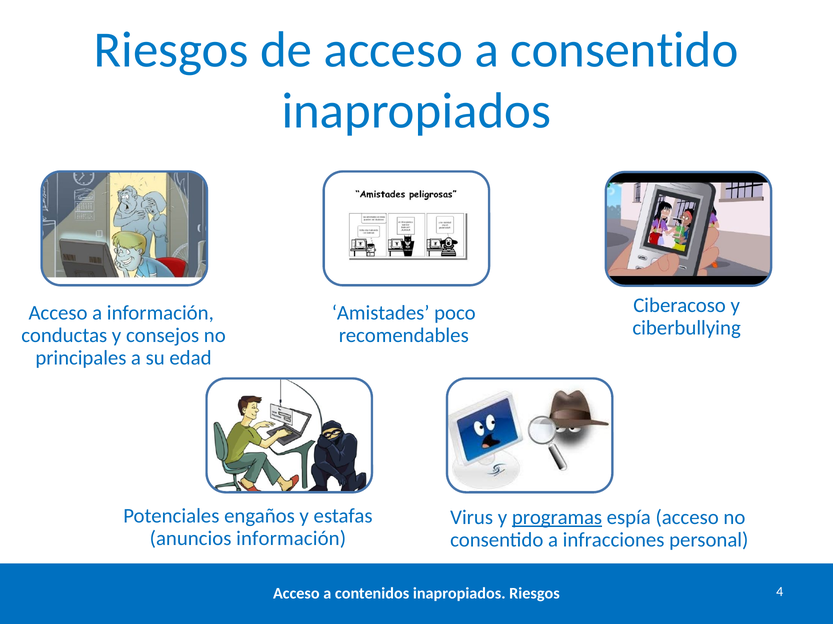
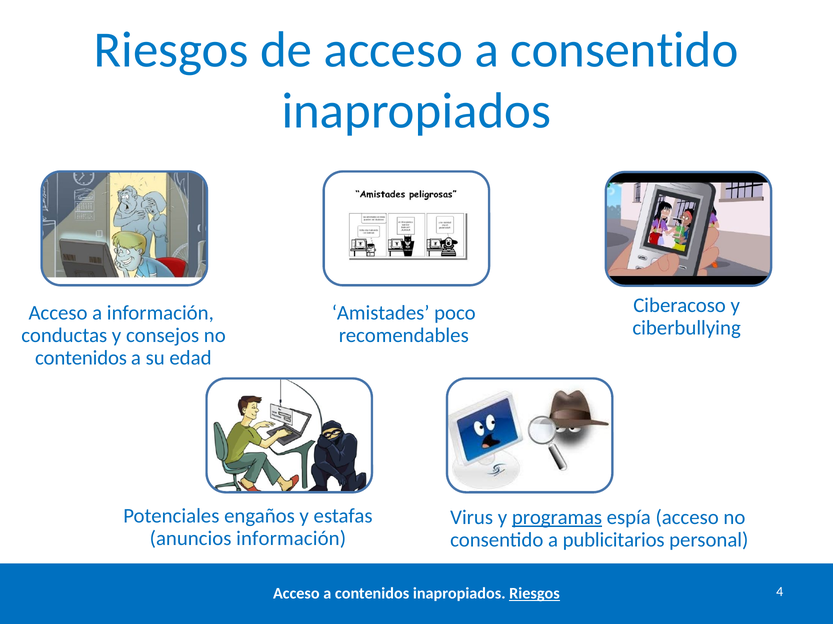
principales: principales -> contenidos (81, 358)
infracciones: infracciones -> publicitarios (614, 541)
Riesgos underline: none -> present (534, 594)
